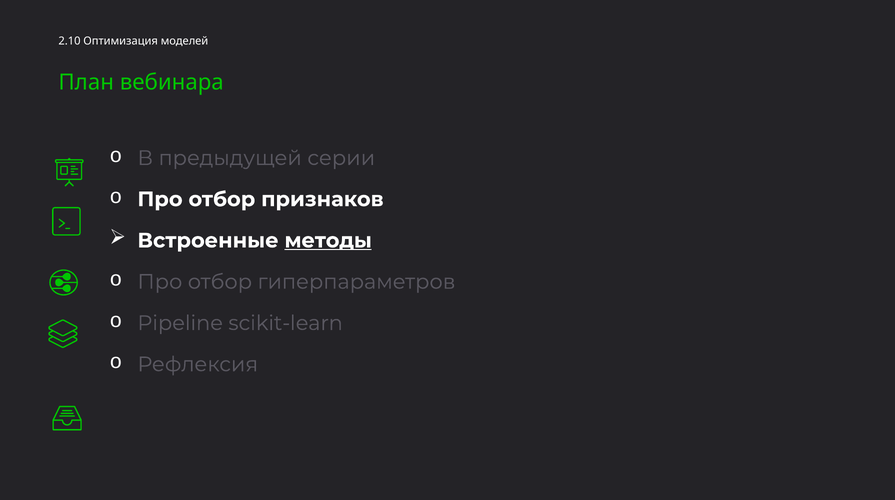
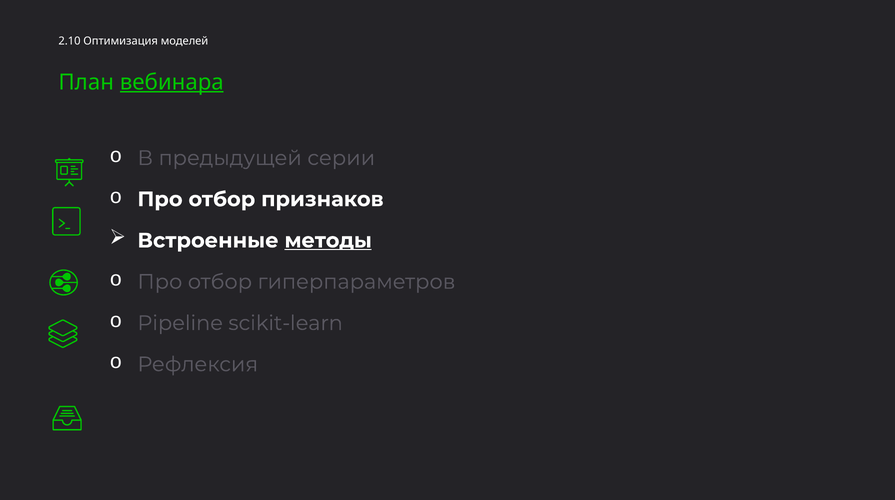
вебинара underline: none -> present (172, 82)
